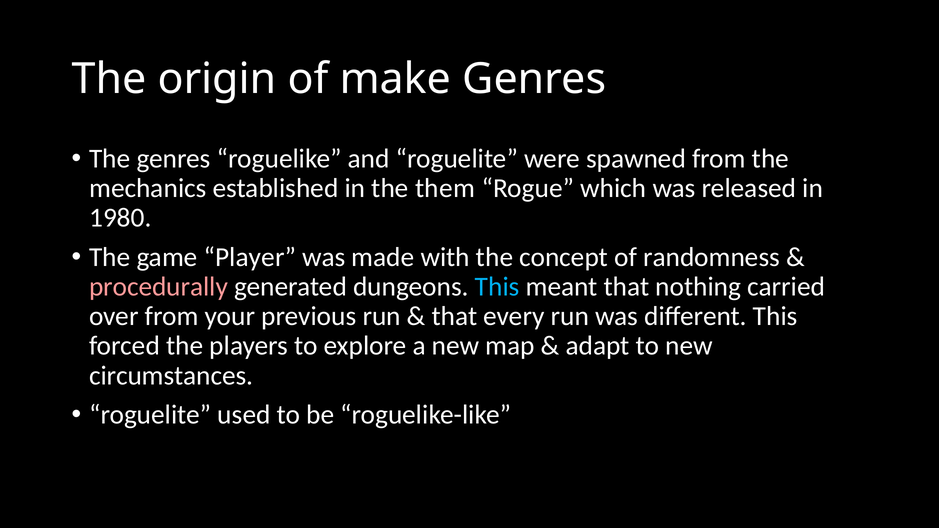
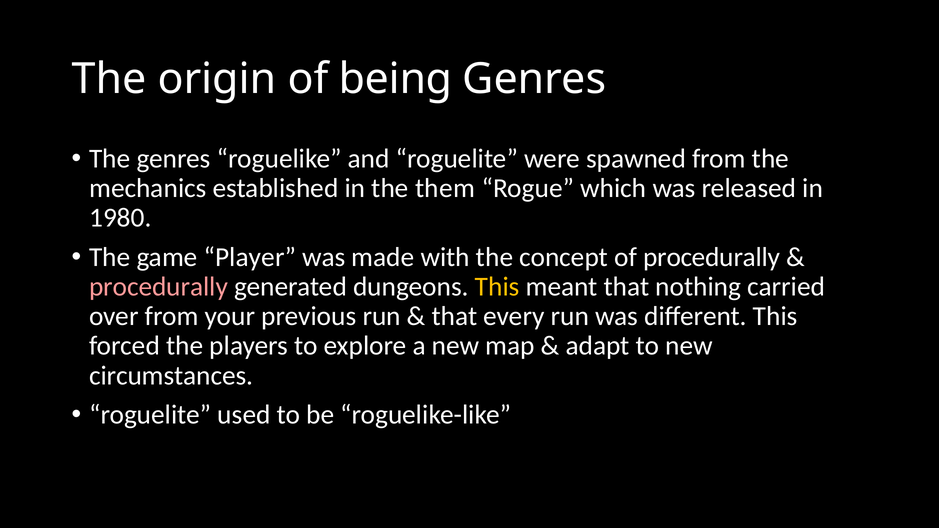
make: make -> being (396, 79)
of randomness: randomness -> procedurally (712, 257)
This colour: light blue -> yellow (497, 287)
